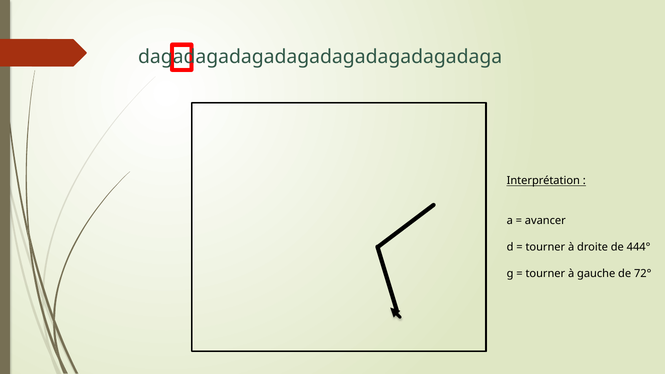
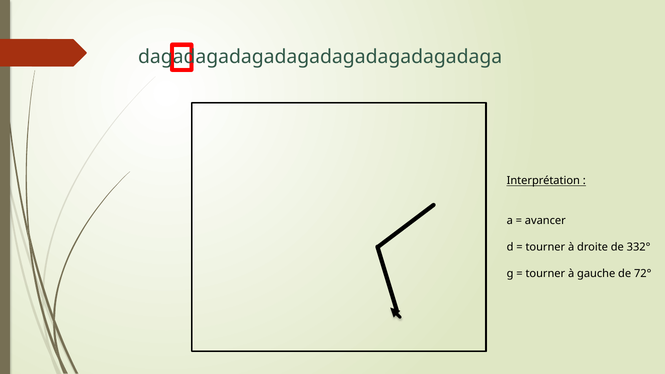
444°: 444° -> 332° (639, 247)
